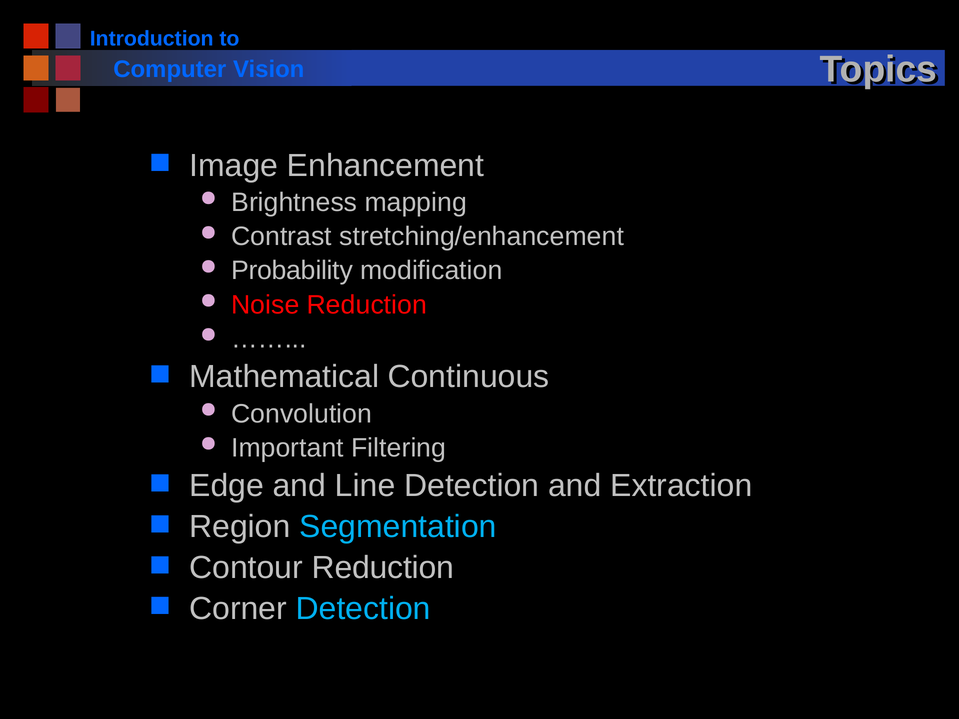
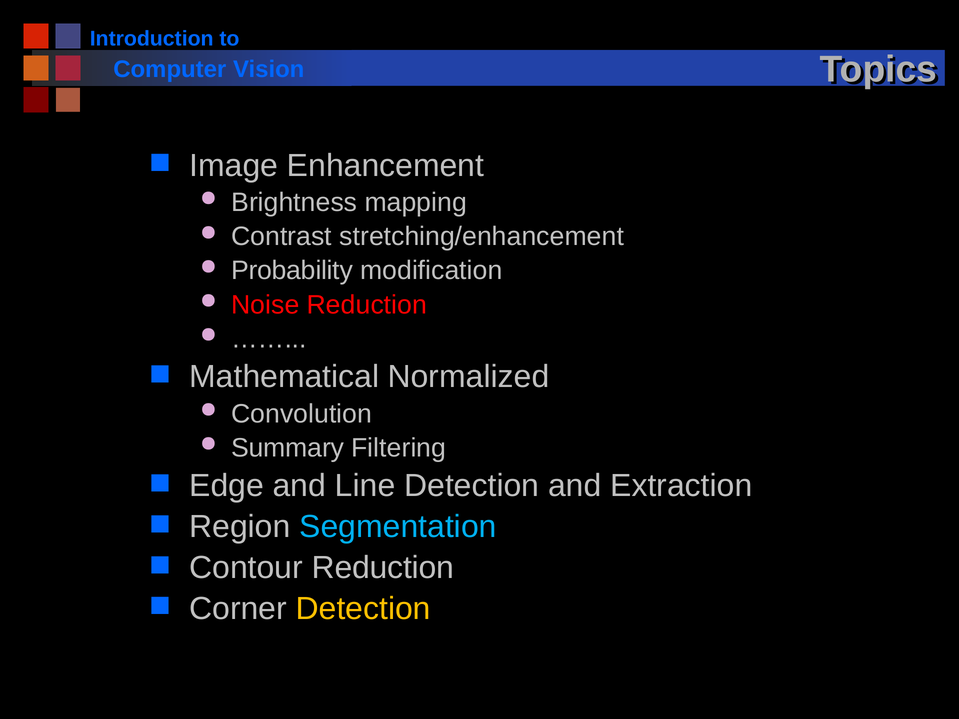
Continuous: Continuous -> Normalized (468, 377)
Important: Important -> Summary (288, 448)
Detection colour: light blue -> yellow (363, 609)
